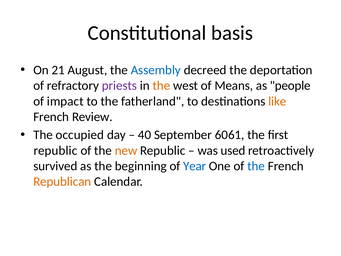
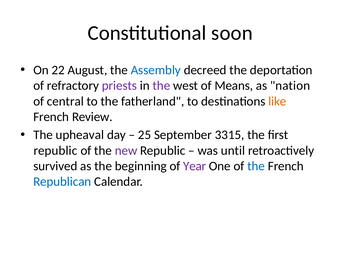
basis: basis -> soon (232, 33)
21: 21 -> 22 (58, 70)
the colour: orange -> purple (161, 86)
people: people -> nation (290, 86)
impact: impact -> central (65, 101)
occupied: occupied -> upheaval (80, 135)
40: 40 -> 25 (145, 135)
6061: 6061 -> 3315 (230, 135)
new colour: orange -> purple (126, 150)
used: used -> until (233, 150)
Year colour: blue -> purple (195, 166)
Republican colour: orange -> blue (62, 181)
